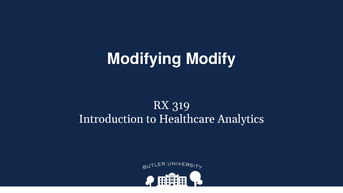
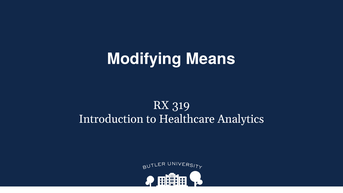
Modify: Modify -> Means (211, 59)
